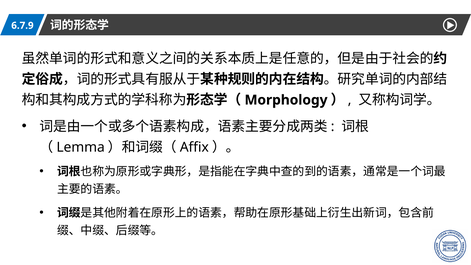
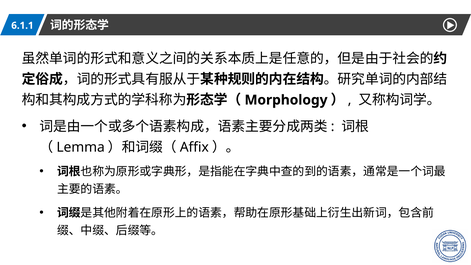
6.7.9: 6.7.9 -> 6.1.1 (22, 26)
